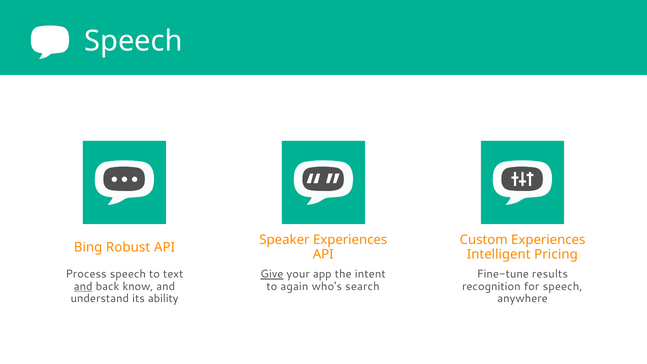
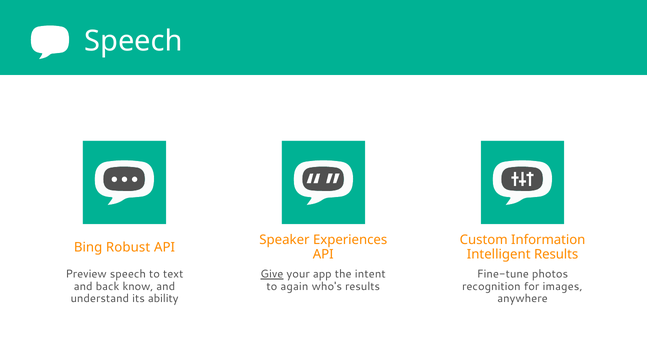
Custom Experiences: Experiences -> Information (548, 240)
Intelligent Pricing: Pricing -> Results (556, 254)
Process: Process -> Preview (86, 274)
results: results -> photos (550, 274)
and underline: present -> none (83, 286)
who's search: search -> results (363, 286)
for speech: speech -> images (563, 286)
